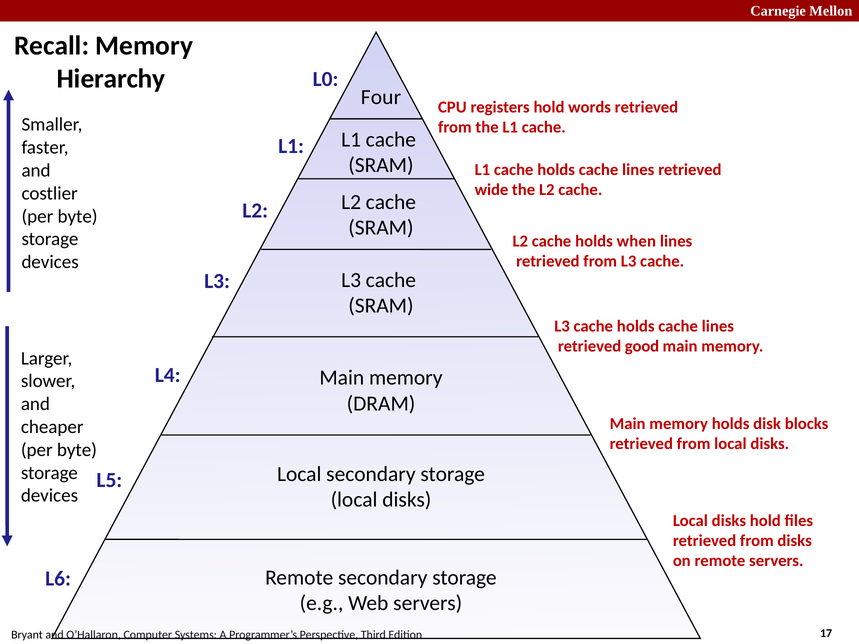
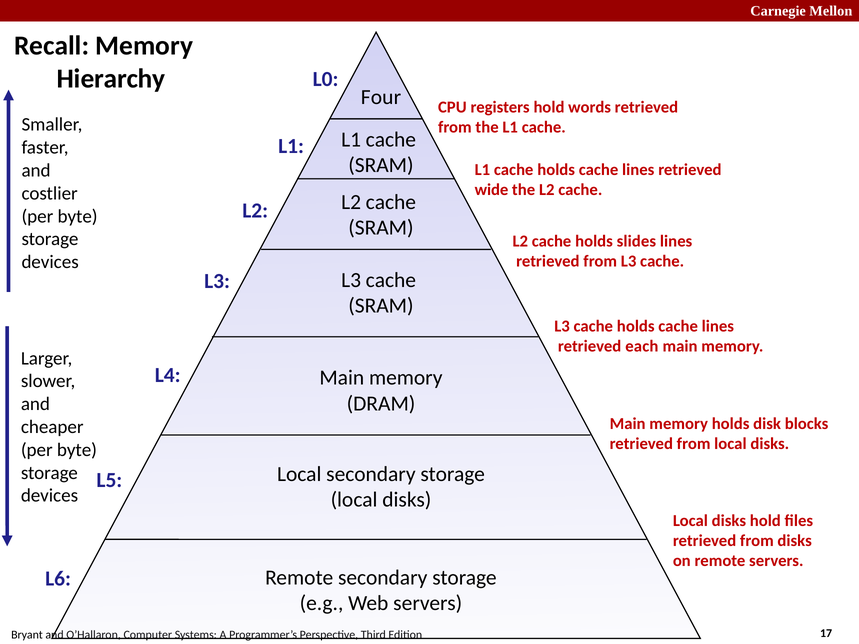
when: when -> slides (636, 242)
good: good -> each (642, 346)
